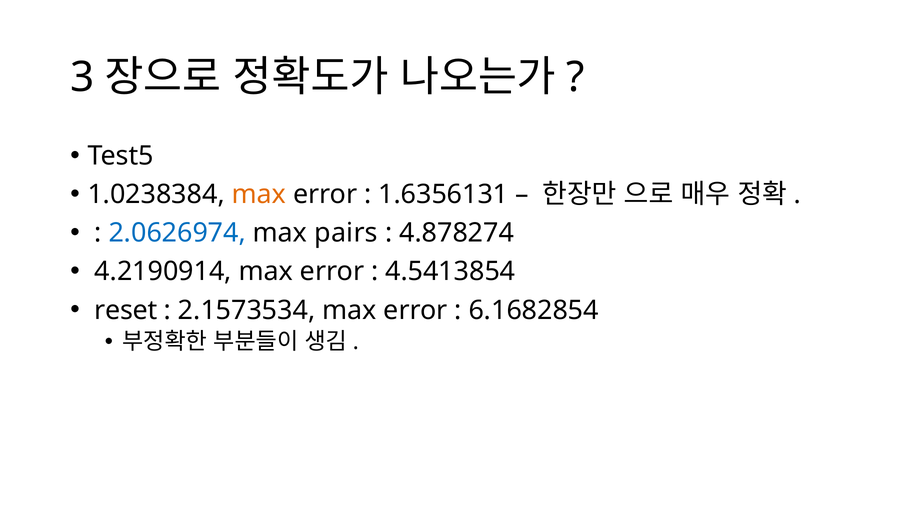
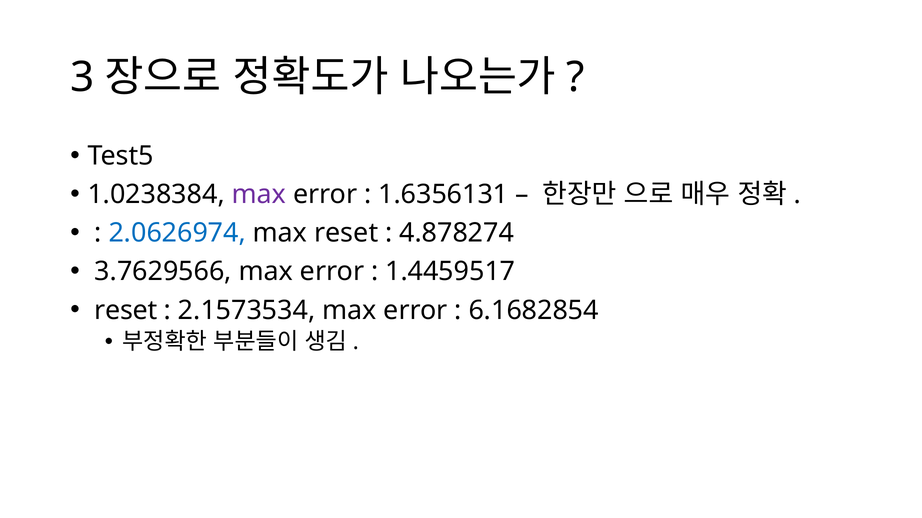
max colour: orange -> purple (259, 195)
max pairs: pairs -> reset (346, 233)
4.2190914: 4.2190914 -> 3.7629566 (163, 272)
4.5413854: 4.5413854 -> 1.4459517 (450, 272)
